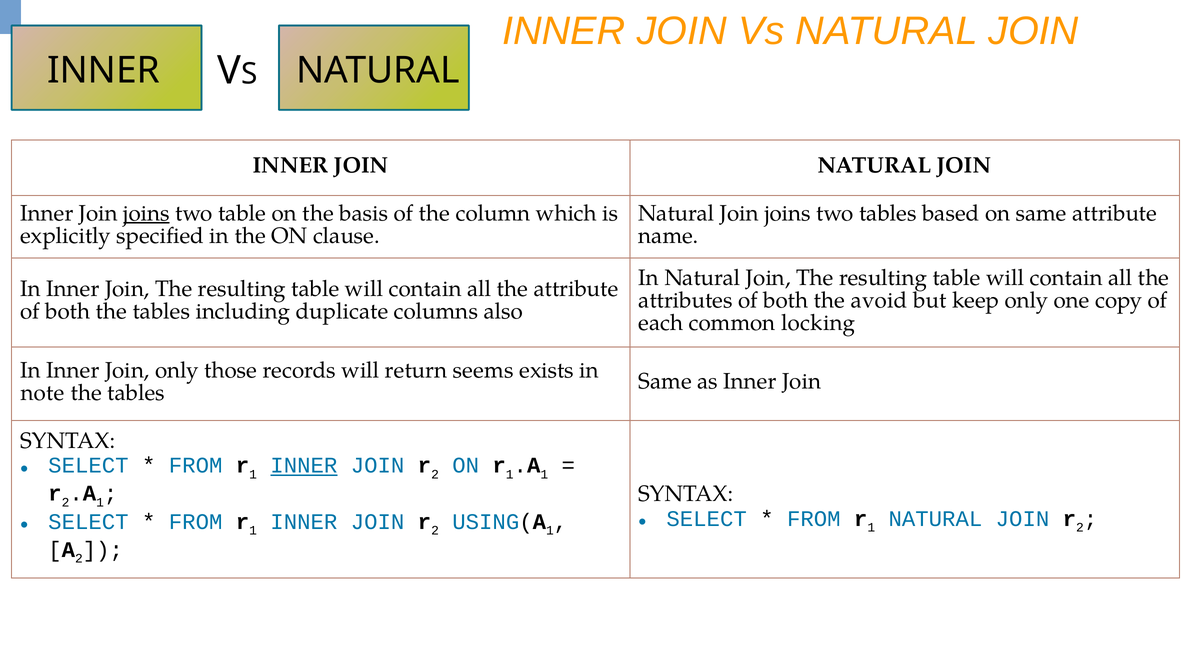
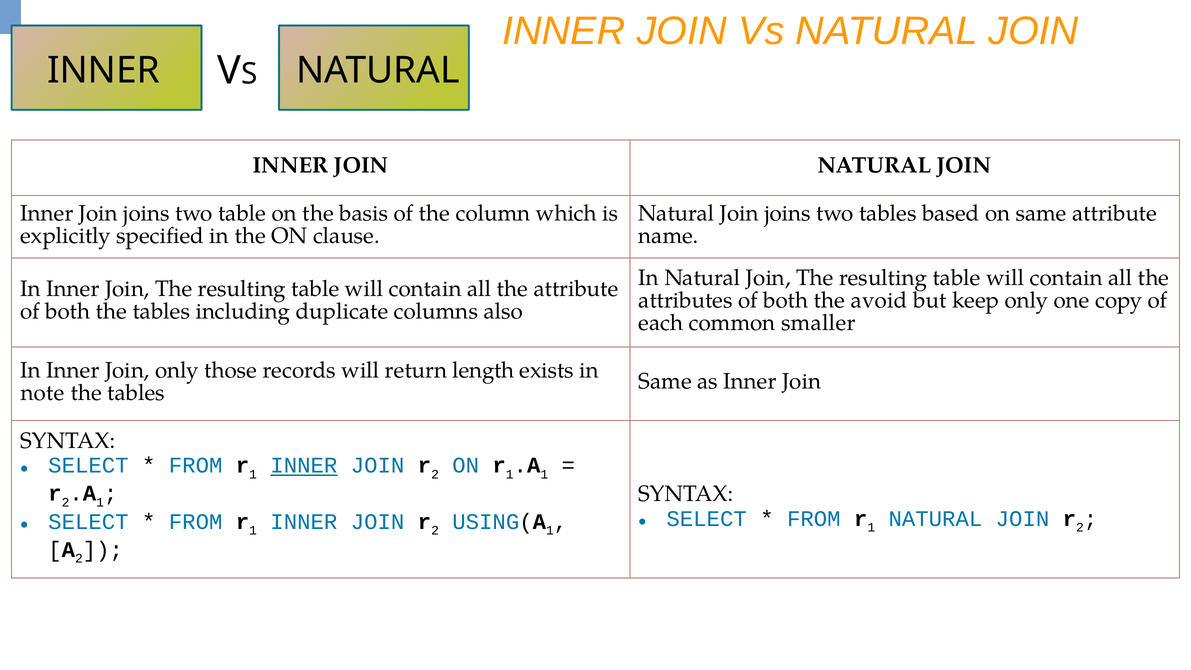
joins underline: present -> none (147, 213)
locking: locking -> smaller (818, 323)
seems: seems -> length (483, 370)
